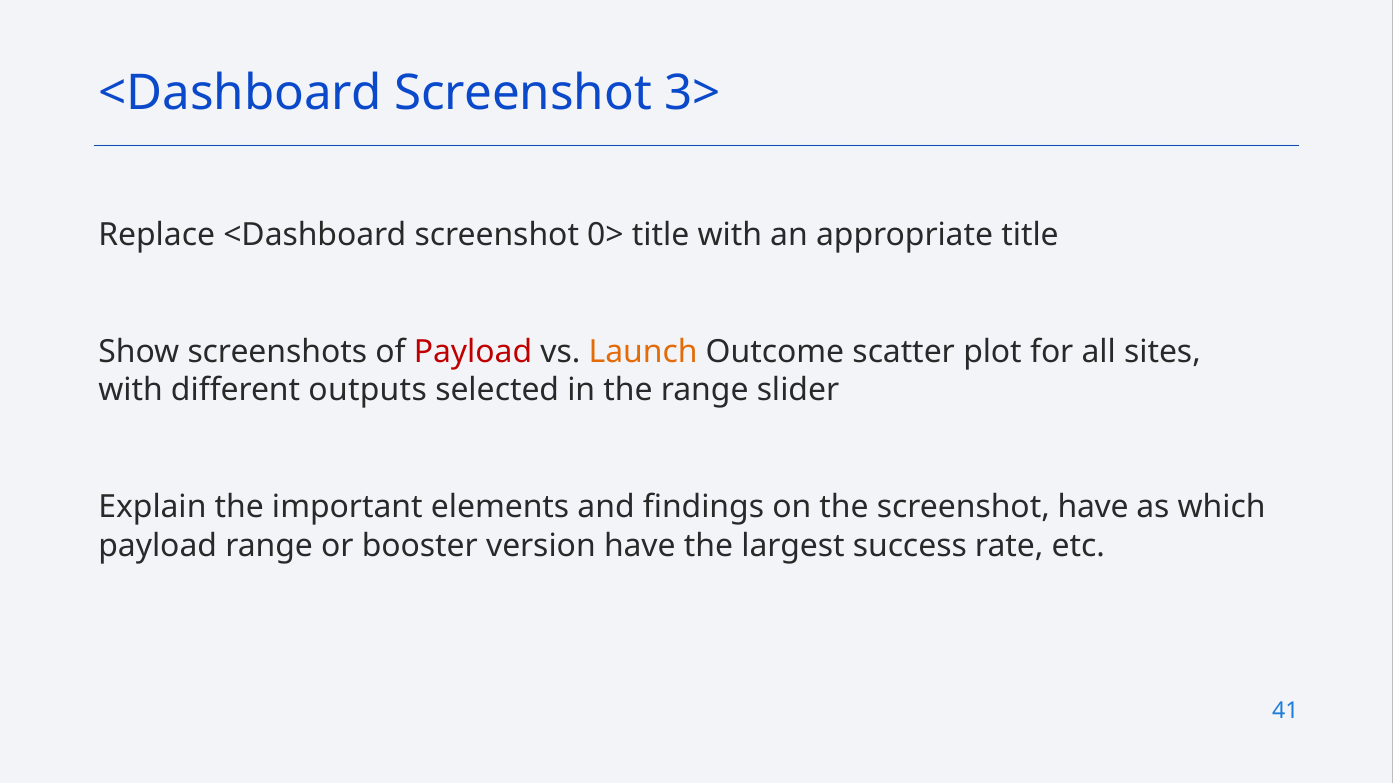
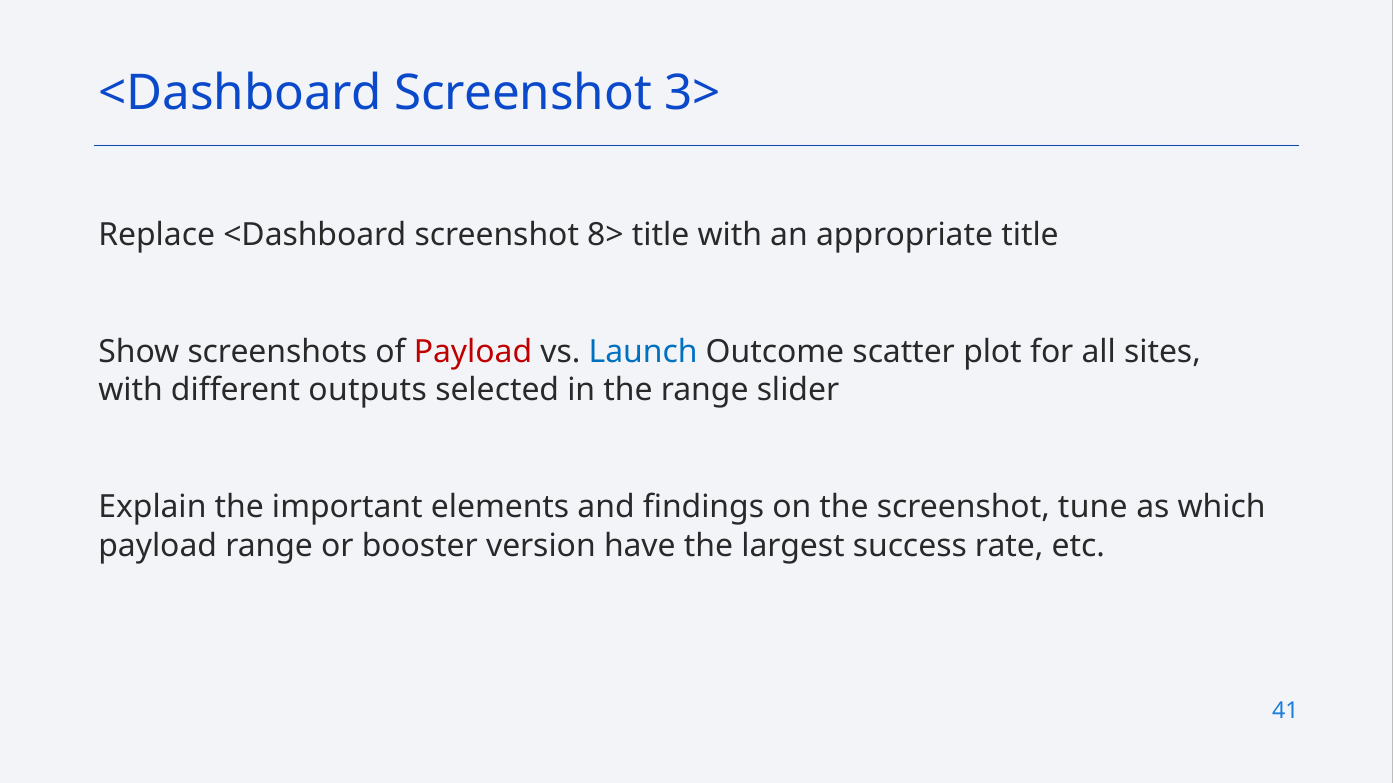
0>: 0> -> 8> (605, 235)
Launch colour: orange -> blue (643, 352)
screenshot have: have -> tune (1093, 508)
